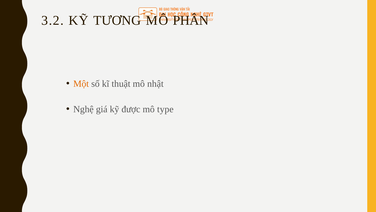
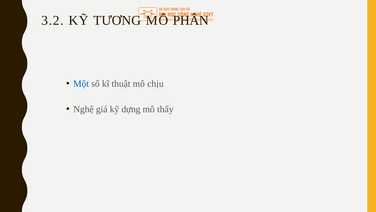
Một colour: orange -> blue (81, 84)
nhật: nhật -> chịu (155, 84)
được: được -> dựng (131, 109)
type: type -> thấy (165, 109)
